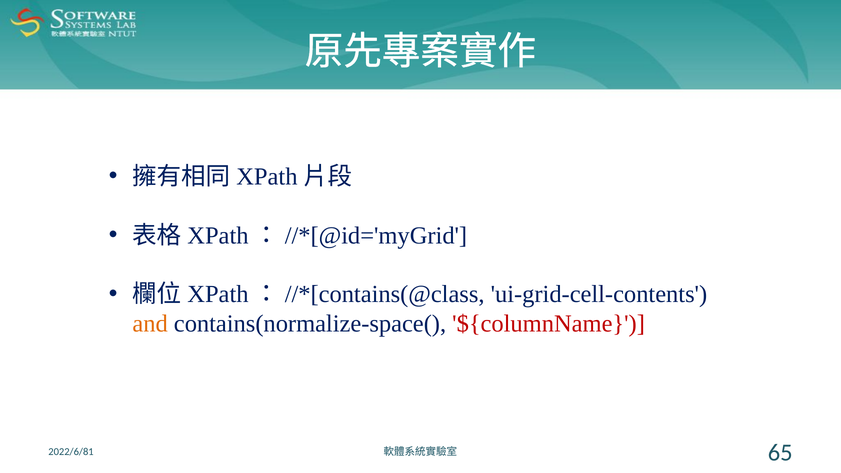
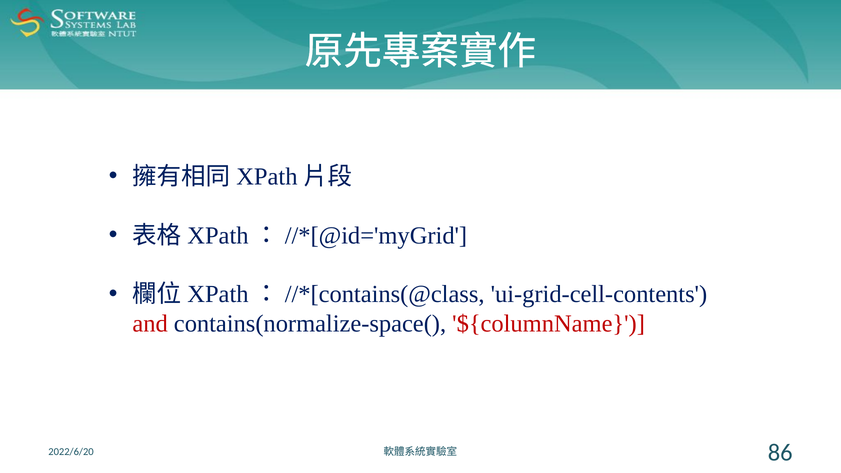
and colour: orange -> red (150, 324)
2022/6/81: 2022/6/81 -> 2022/6/20 (71, 452)
65: 65 -> 86 (780, 452)
